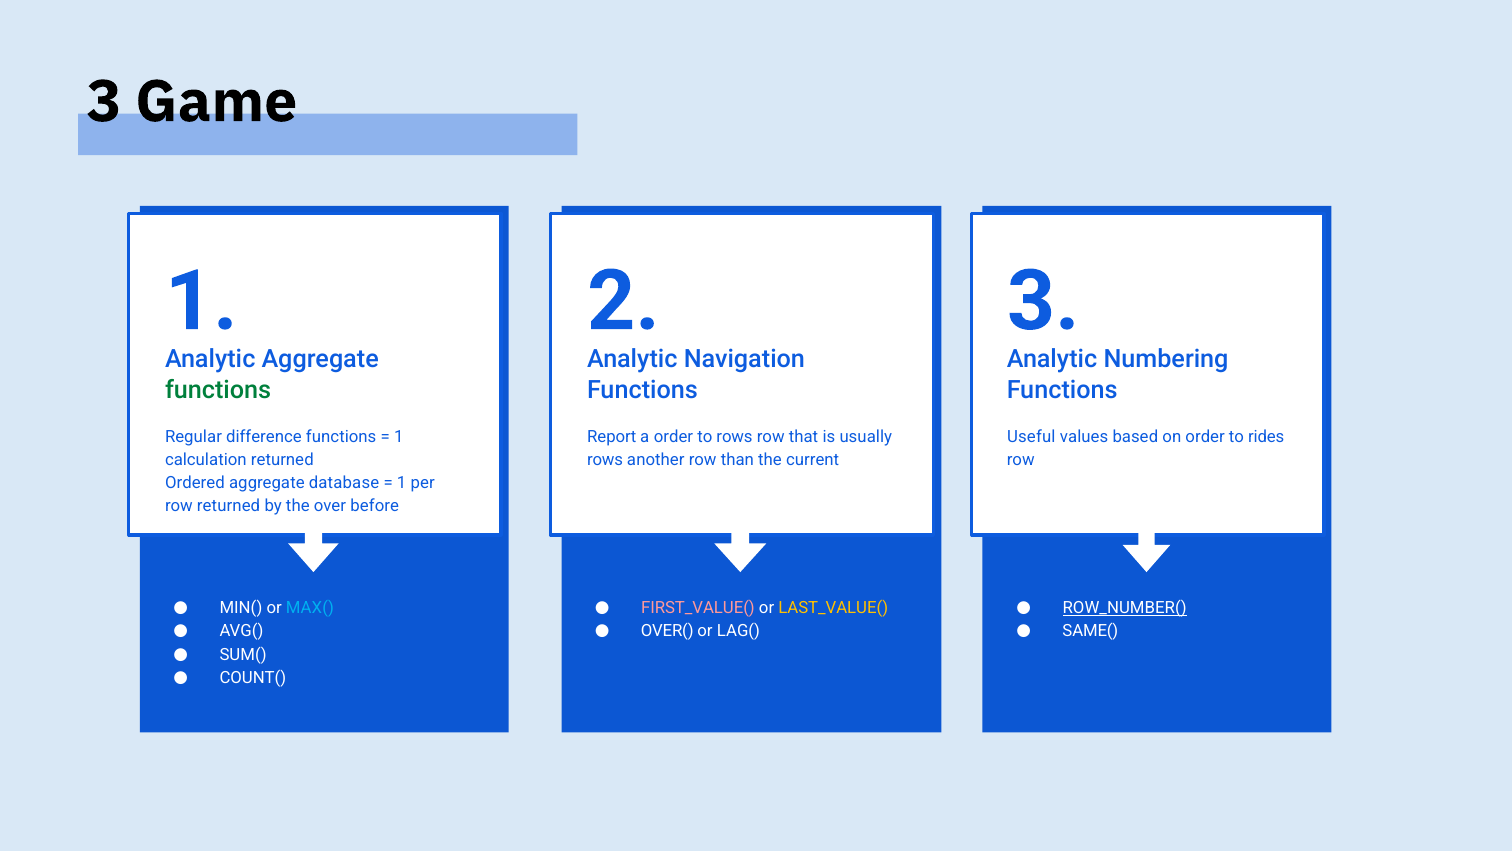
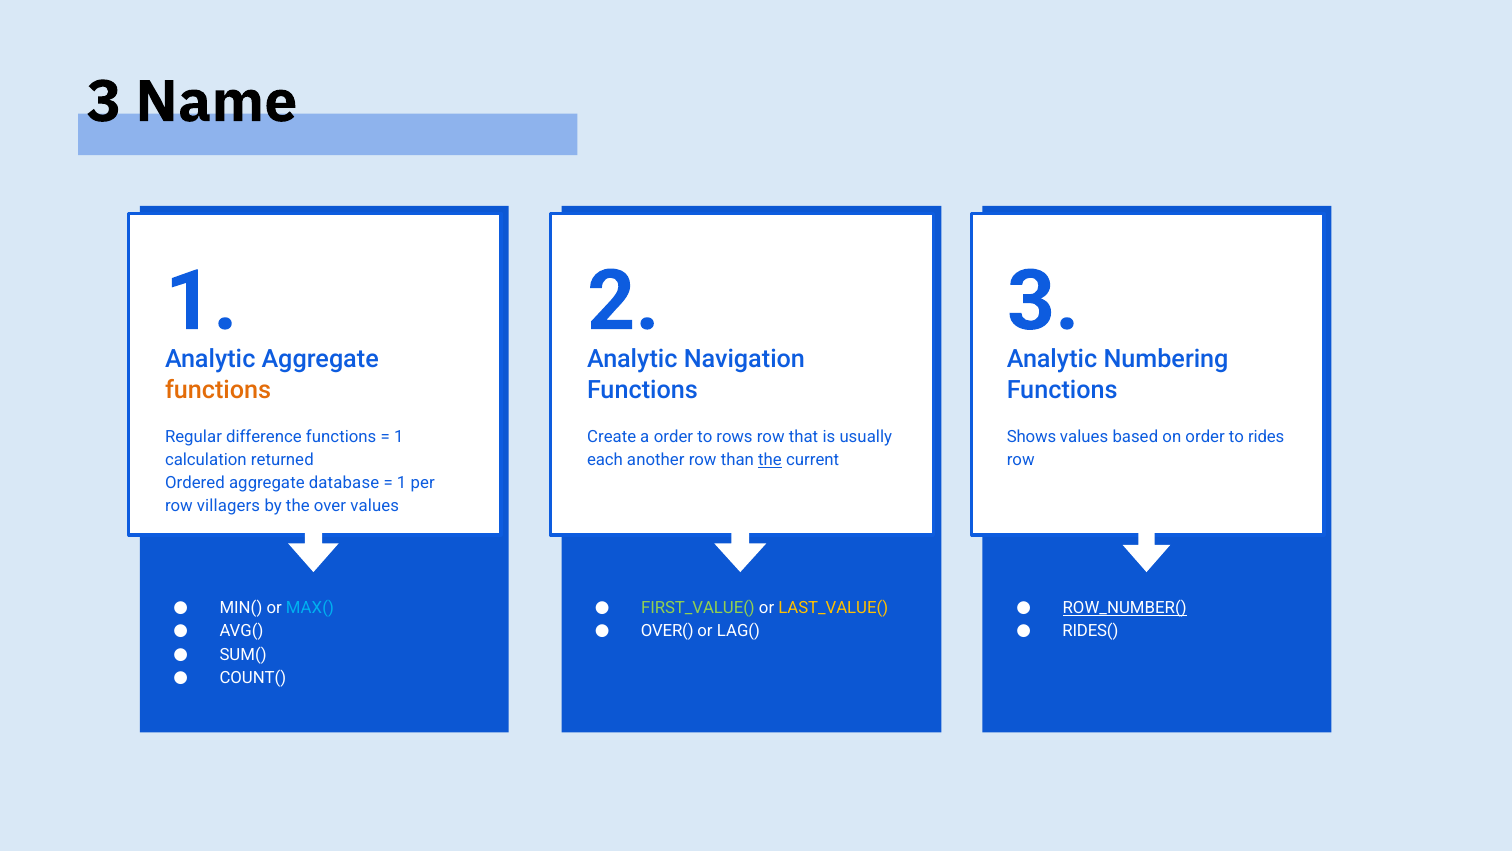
Game: Game -> Name (216, 102)
functions colour: green -> orange (218, 390)
Useful: Useful -> Shows (1031, 437)
Report: Report -> Create (612, 437)
rows: rows -> each (605, 460)
the underline: none -> present (770, 460)
row returned: returned -> villagers (229, 506)
over before: before -> values (375, 506)
FIRST_VALUE( colour: pink -> light green (698, 608)
SAME(: SAME( -> RIDES( (1090, 631)
